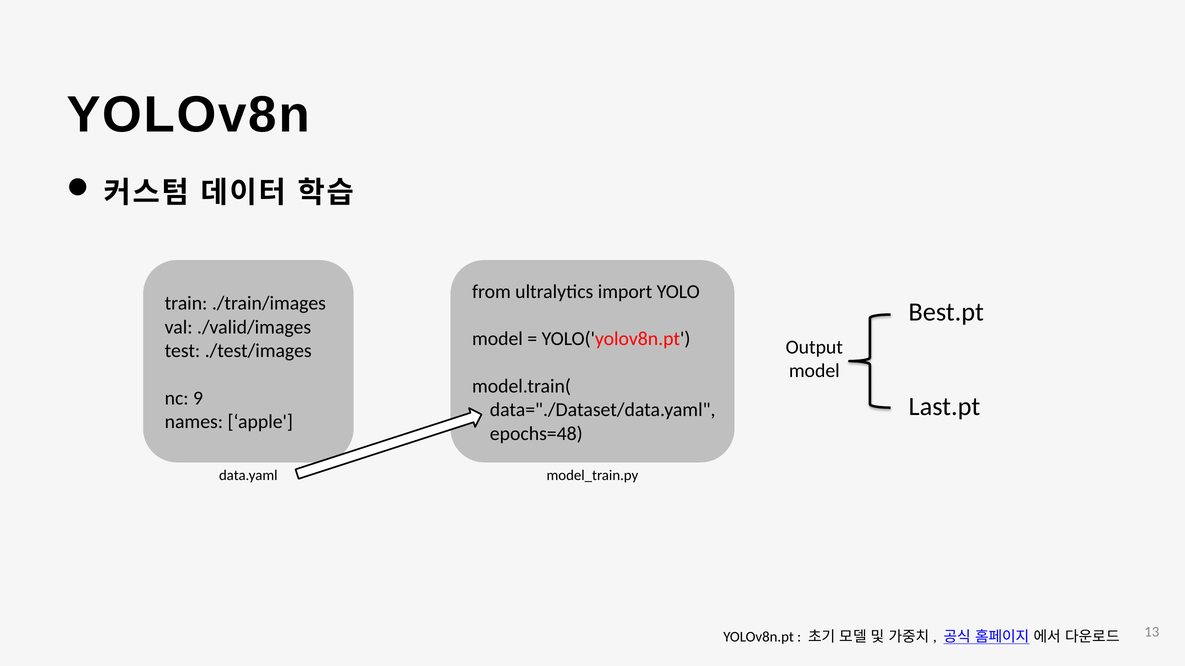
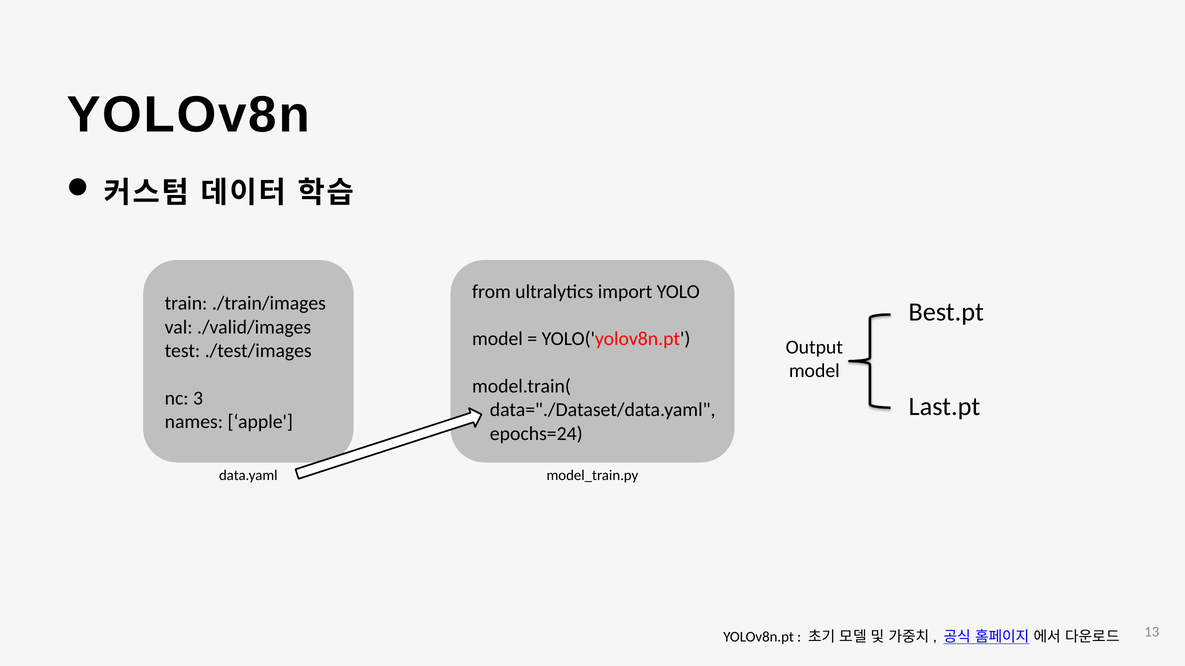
9: 9 -> 3 (198, 398)
epochs=48: epochs=48 -> epochs=24 (536, 434)
